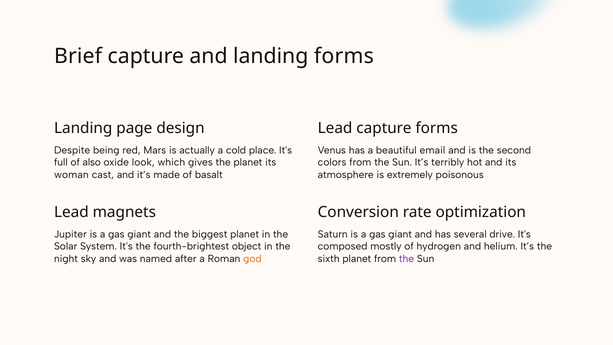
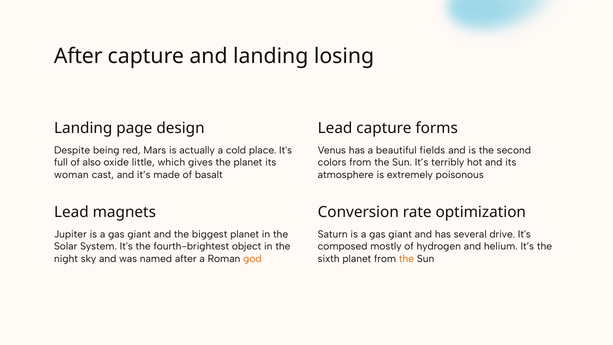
Brief: Brief -> After (78, 56)
landing forms: forms -> losing (344, 56)
email: email -> fields (432, 150)
look: look -> little (143, 162)
the colour: purple -> orange (407, 259)
